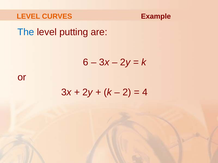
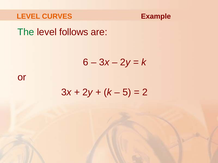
The colour: blue -> green (26, 32)
putting: putting -> follows (74, 32)
2: 2 -> 5 (127, 93)
4: 4 -> 2 (145, 93)
